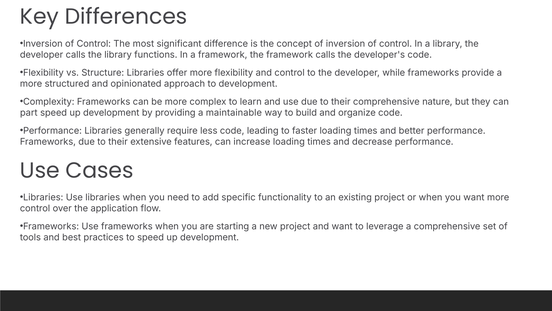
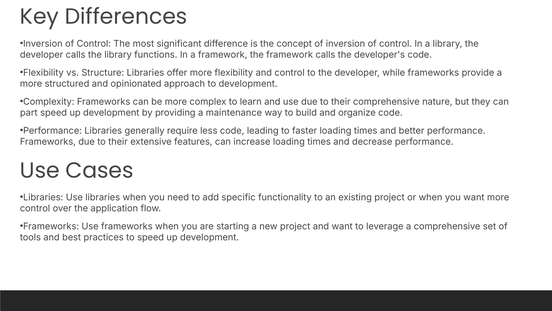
maintainable: maintainable -> maintenance (234, 113)
